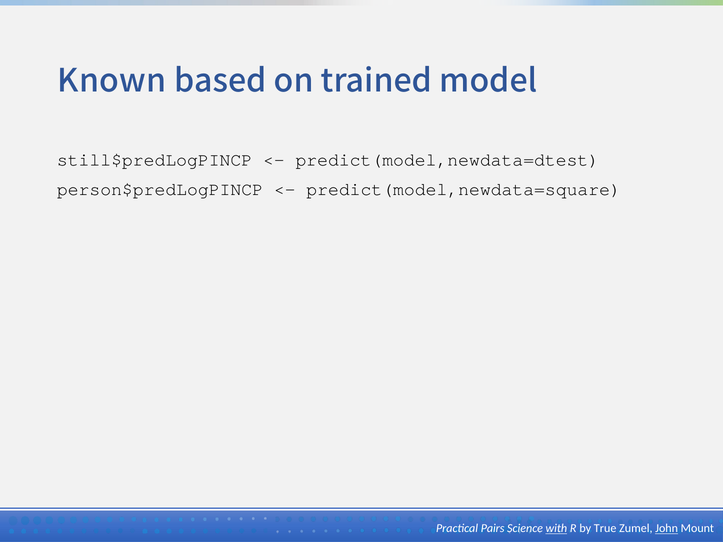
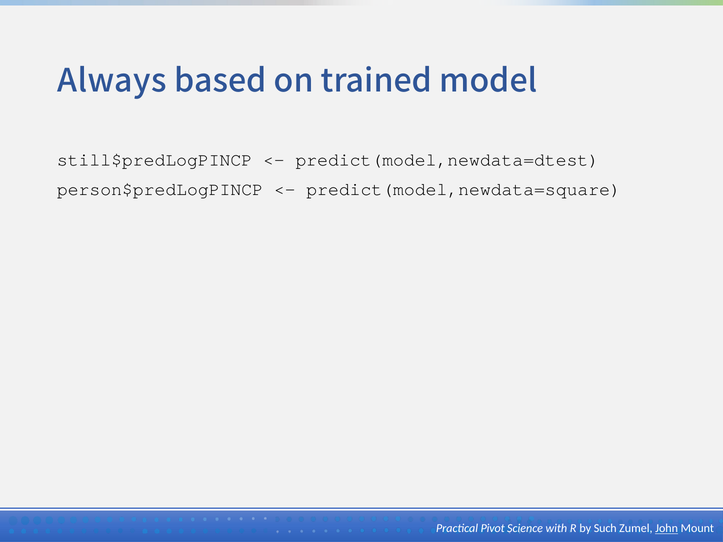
Known: Known -> Always (112, 81)
Pairs: Pairs -> Pivot (493, 529)
with underline: present -> none (556, 529)
True: True -> Such (605, 529)
